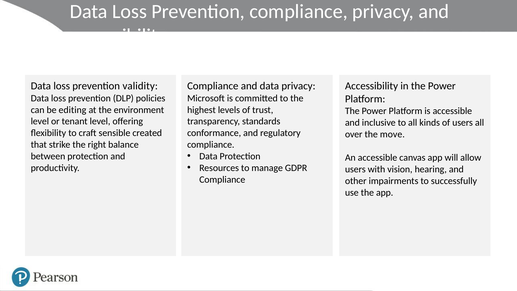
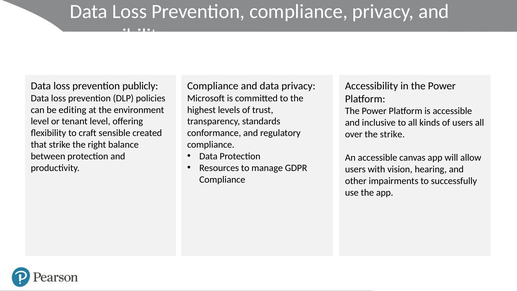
validity: validity -> publicly (140, 86)
the move: move -> strike (392, 134)
